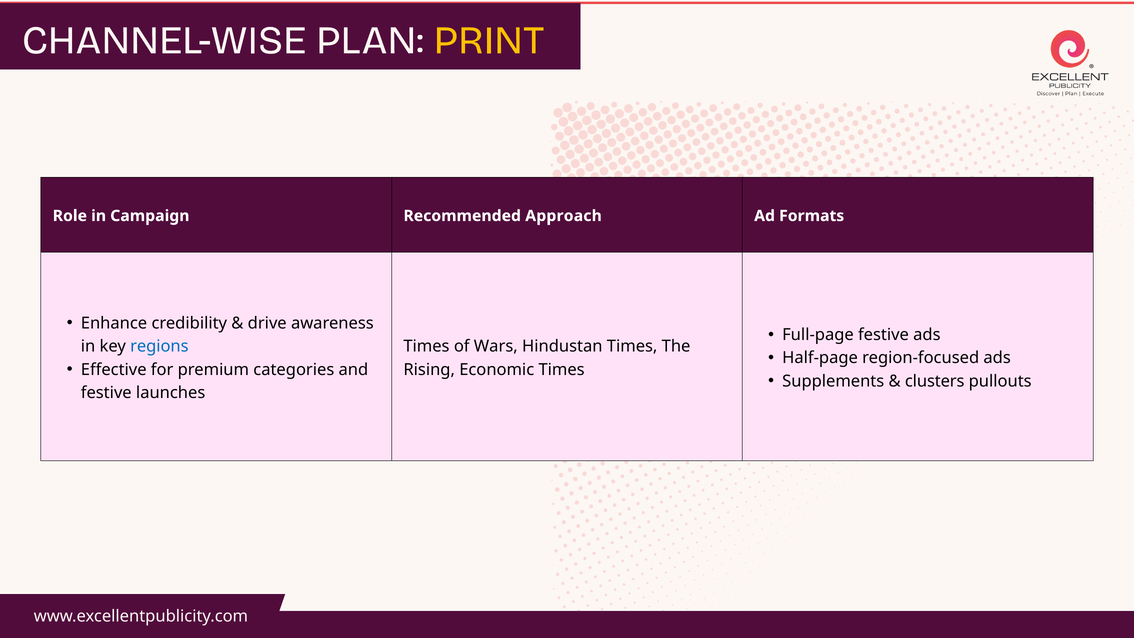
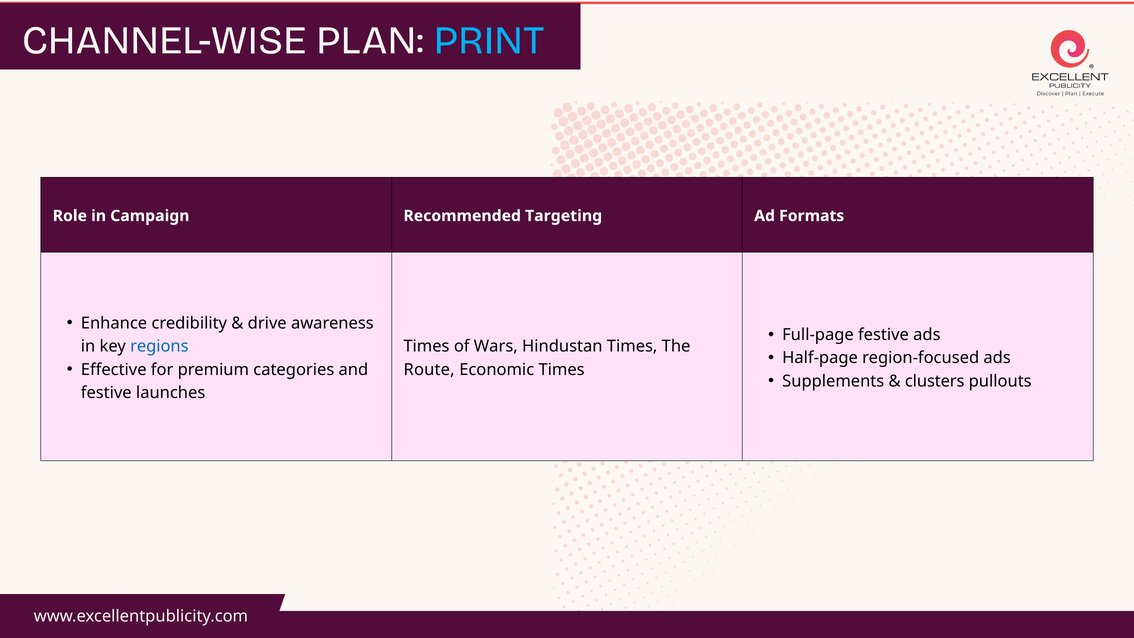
PRINT colour: yellow -> light blue (489, 40)
Approach: Approach -> Targeting (564, 216)
Rising: Rising -> Route (429, 369)
